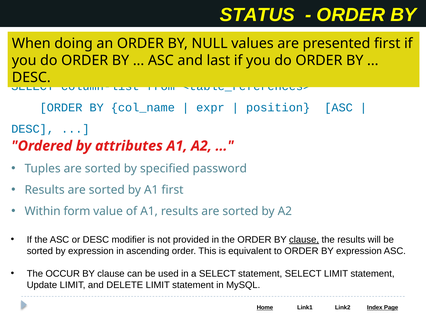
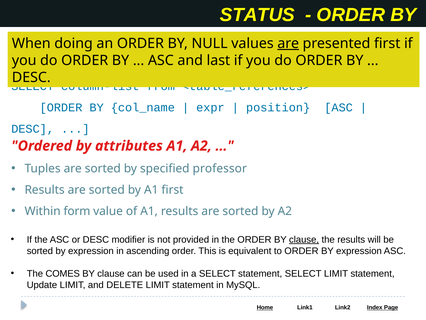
are underline: none -> present (288, 43)
password: password -> professor (220, 168)
OCCUR: OCCUR -> COMES (63, 273)
